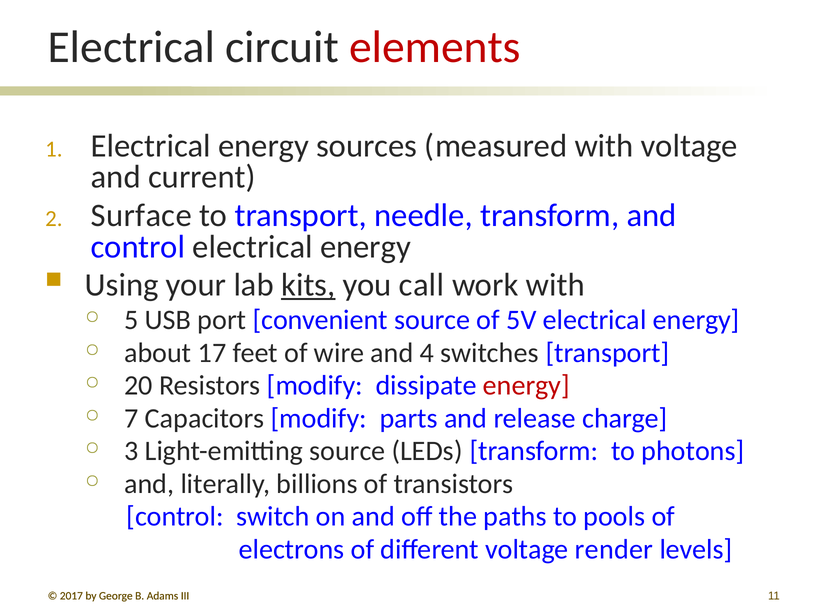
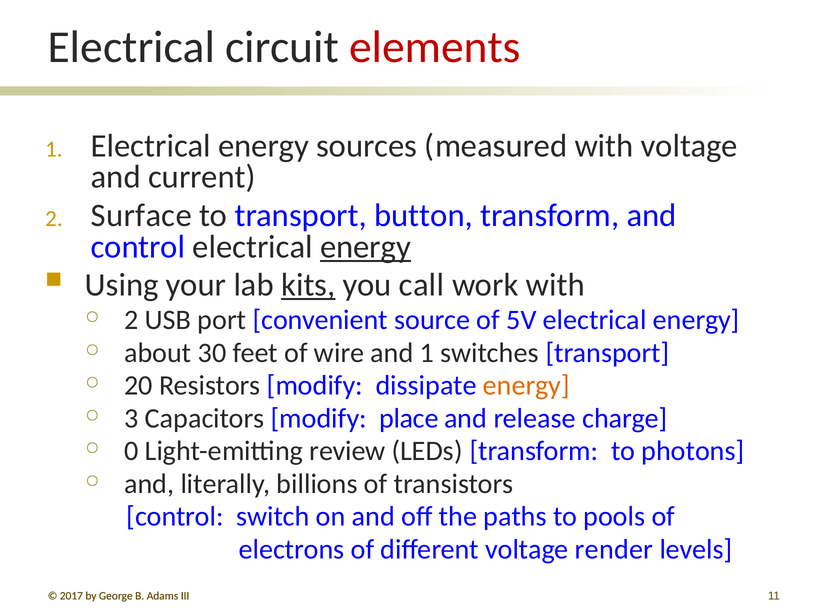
needle: needle -> button (423, 215)
energy underline: none -> present (365, 247)
5: 5 -> 2 (131, 320)
17: 17 -> 30 (212, 353)
and 4: 4 -> 1 (427, 353)
energy colour: red -> orange (526, 385)
7: 7 -> 3 (131, 418)
parts: parts -> place (409, 418)
3: 3 -> 0 (131, 451)
Light-emitting source: source -> review (347, 451)
